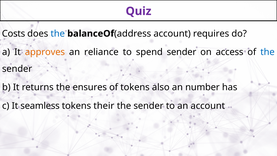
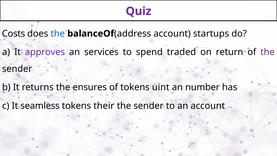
requires: requires -> startups (211, 34)
approves colour: orange -> purple (45, 52)
reliance: reliance -> services (101, 52)
spend sender: sender -> traded (181, 52)
access: access -> return (230, 52)
the colour: blue -> purple (268, 52)
also: also -> uint (161, 87)
